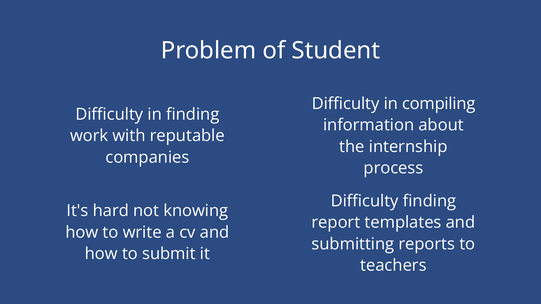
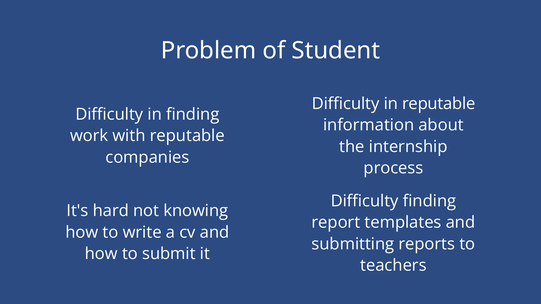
in compiling: compiling -> reputable (439, 104)
